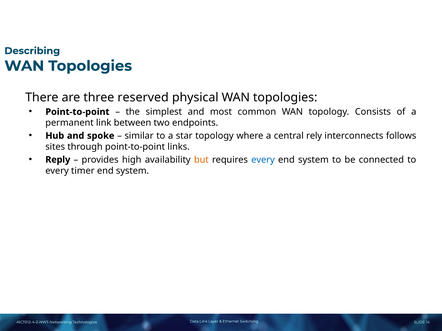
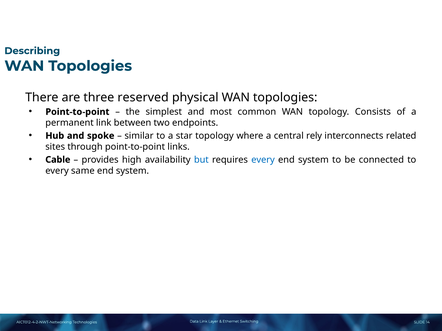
follows: follows -> related (401, 136)
Reply: Reply -> Cable (58, 160)
but colour: orange -> blue (201, 160)
timer: timer -> same (83, 171)
